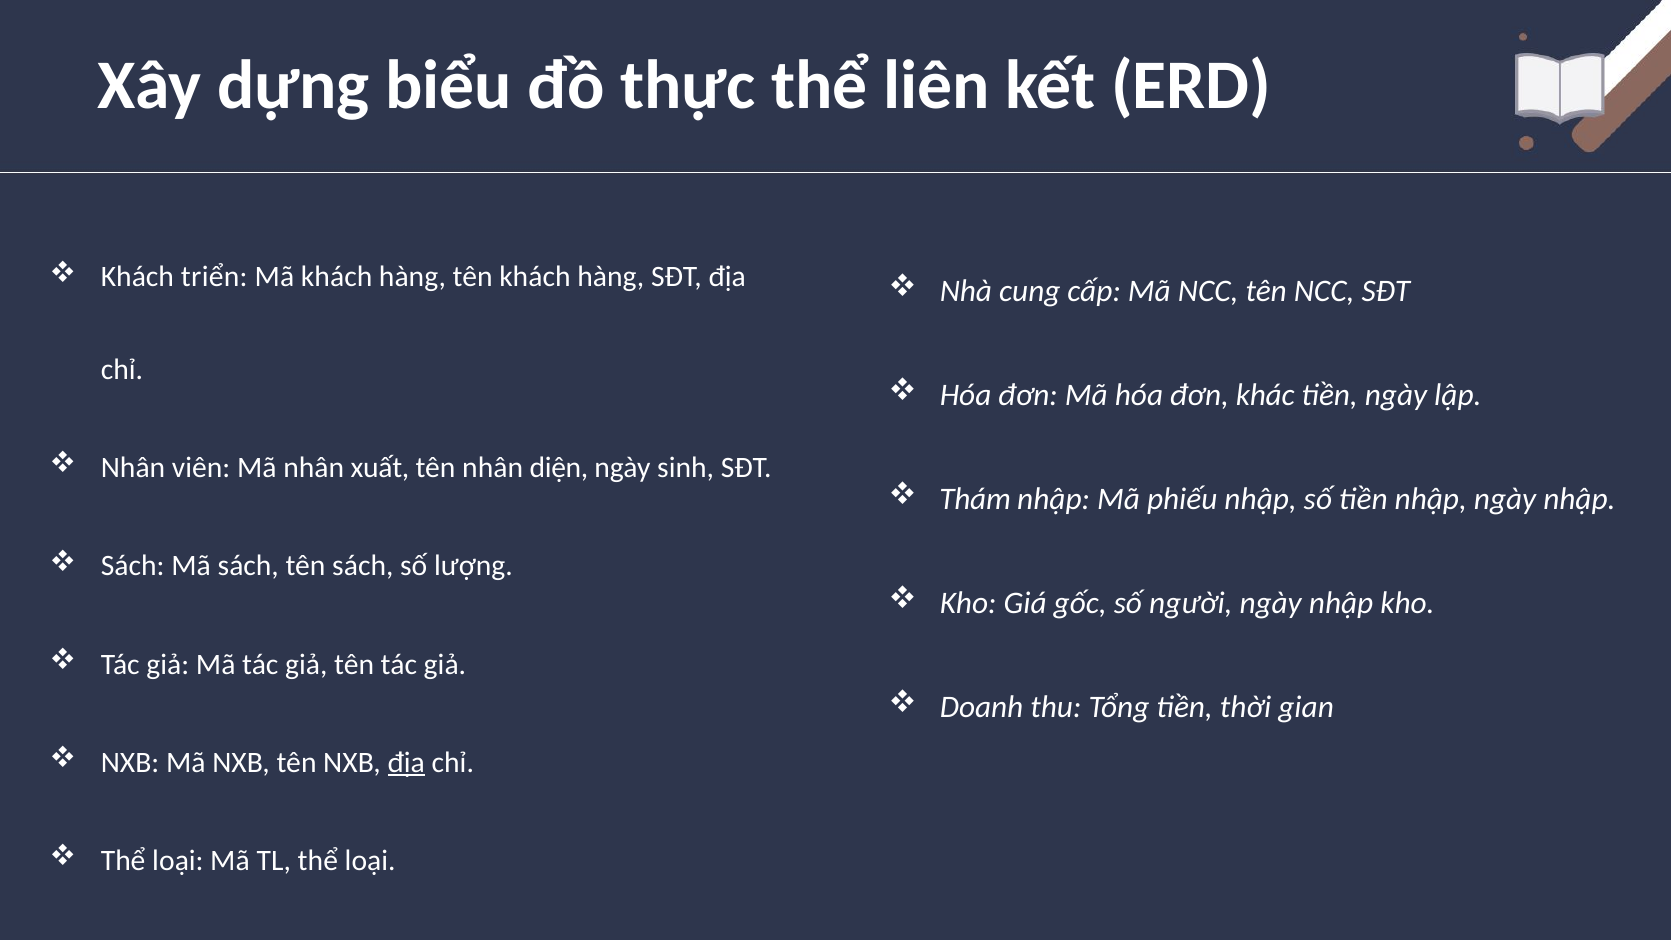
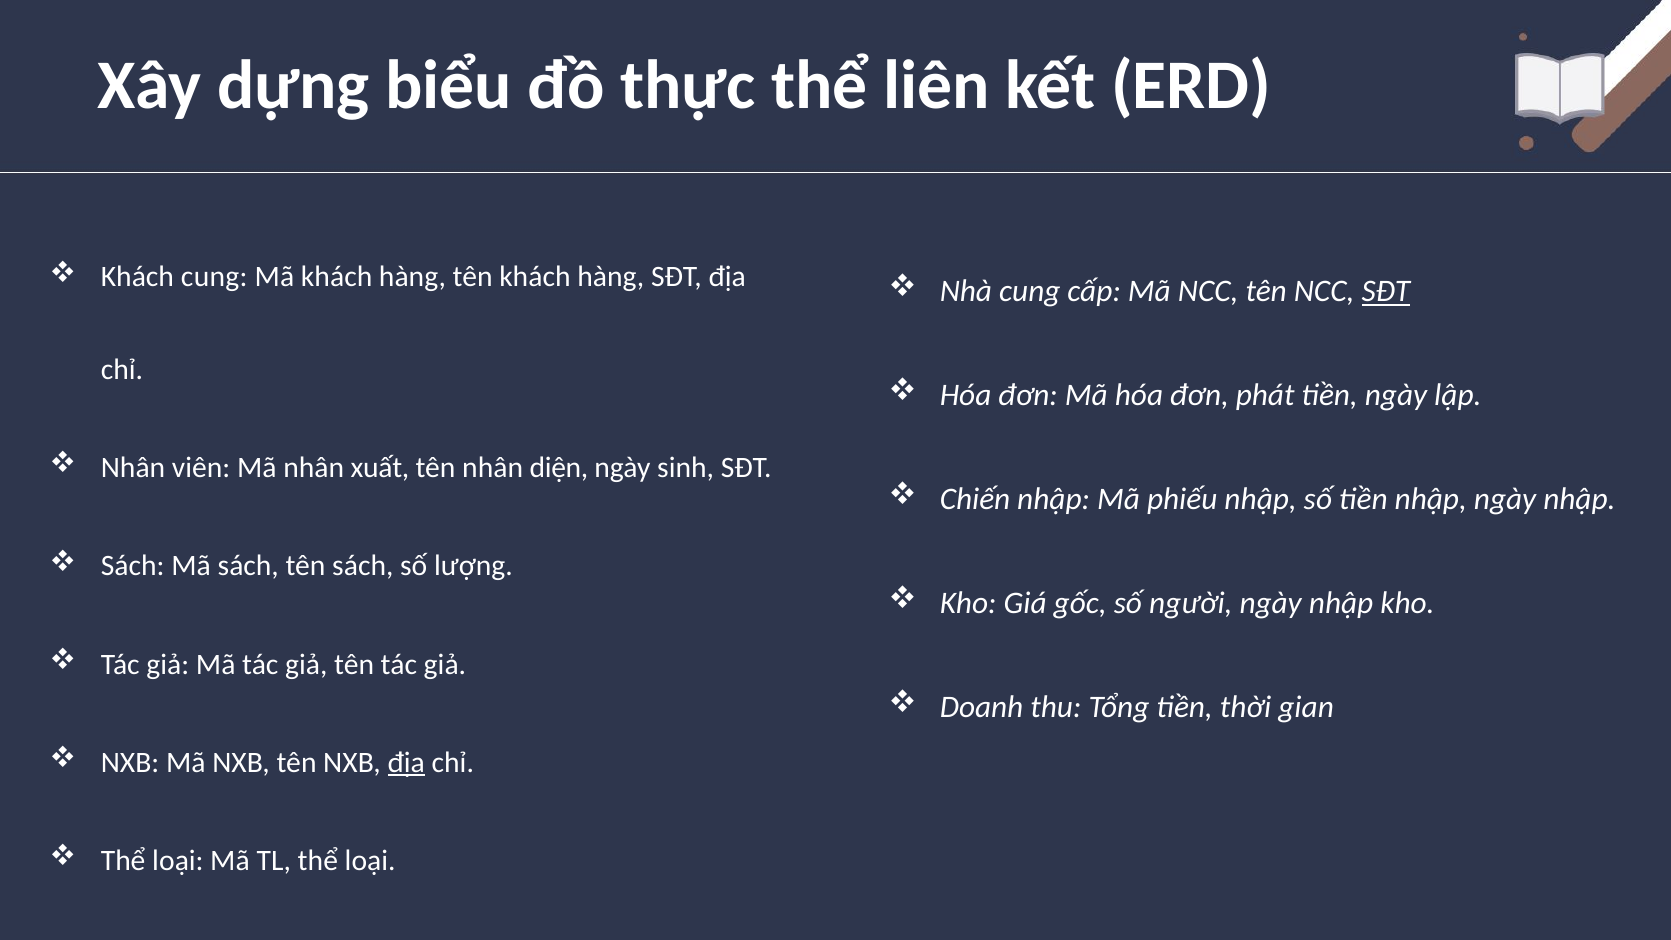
Khách triển: triển -> cung (214, 277)
SĐT underline: none -> present (1386, 292)
khác: khác -> phát (1265, 396)
Thám: Thám -> Chiến (975, 500)
